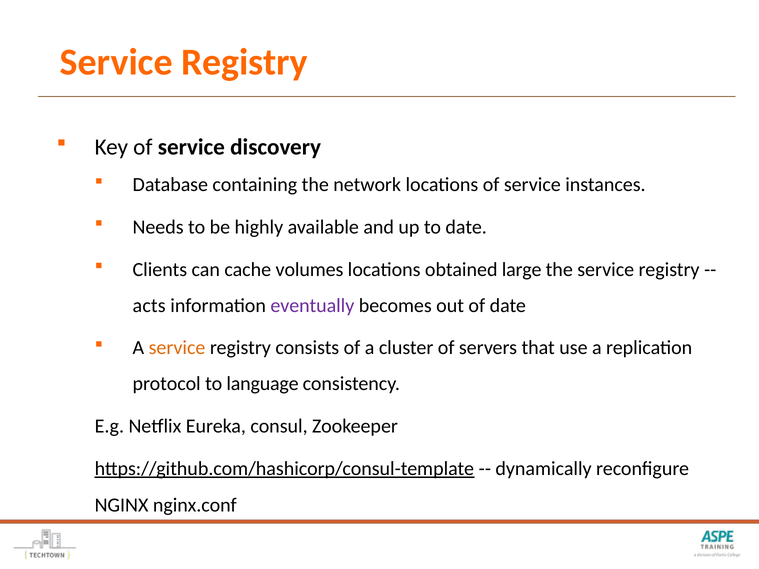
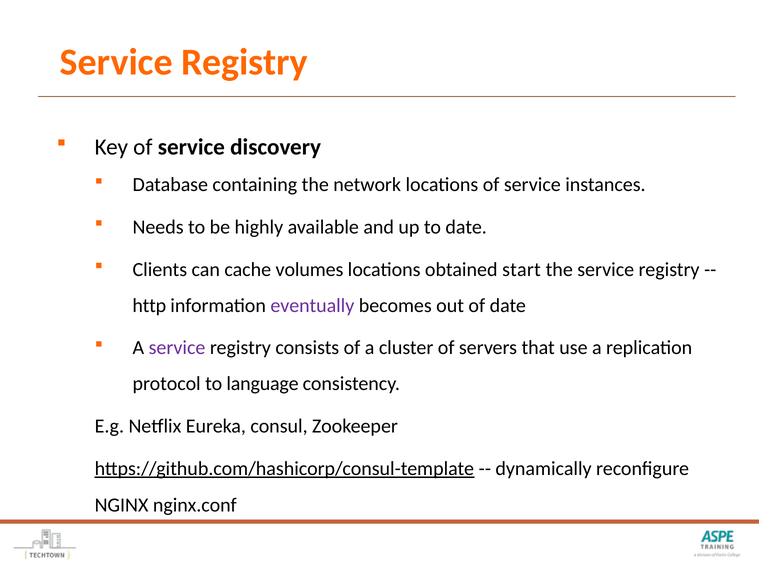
large: large -> start (521, 270)
acts: acts -> http (149, 306)
service colour: orange -> purple (177, 348)
